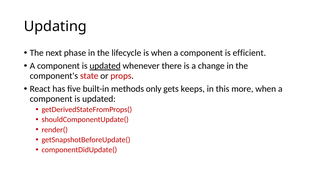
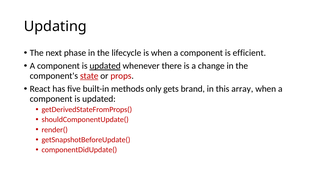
state underline: none -> present (89, 76)
keeps: keeps -> brand (193, 89)
more: more -> array (242, 89)
